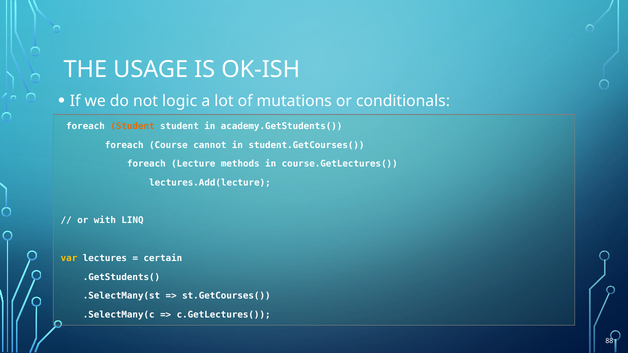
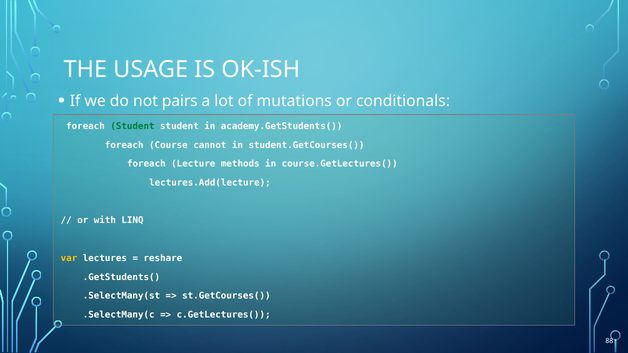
logic: logic -> pairs (180, 101)
Student colour: orange -> green (132, 126)
certain: certain -> reshare (163, 258)
